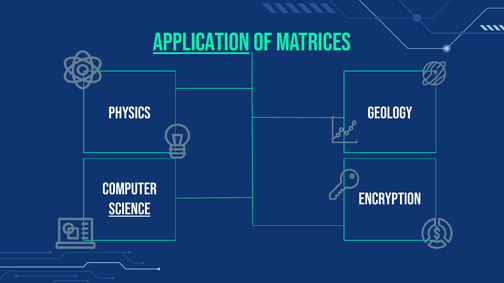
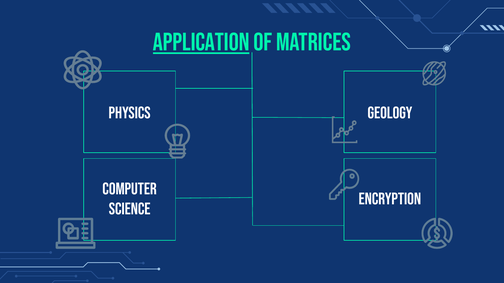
science underline: present -> none (130, 209)
